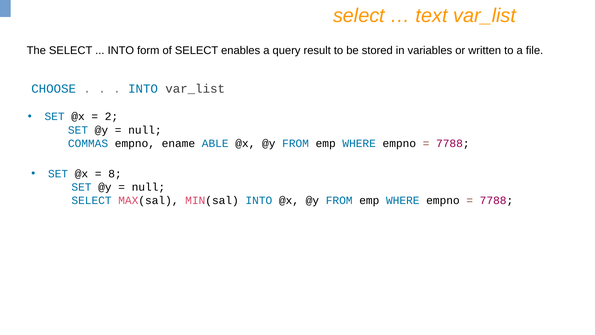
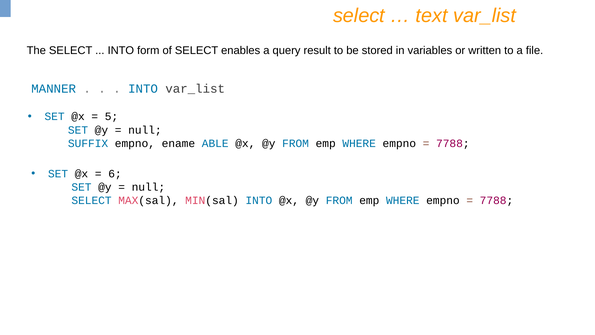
CHOOSE: CHOOSE -> MANNER (54, 89)
2: 2 -> 5 (111, 117)
COMMAS: COMMAS -> SUFFIX (88, 143)
8: 8 -> 6 (115, 174)
